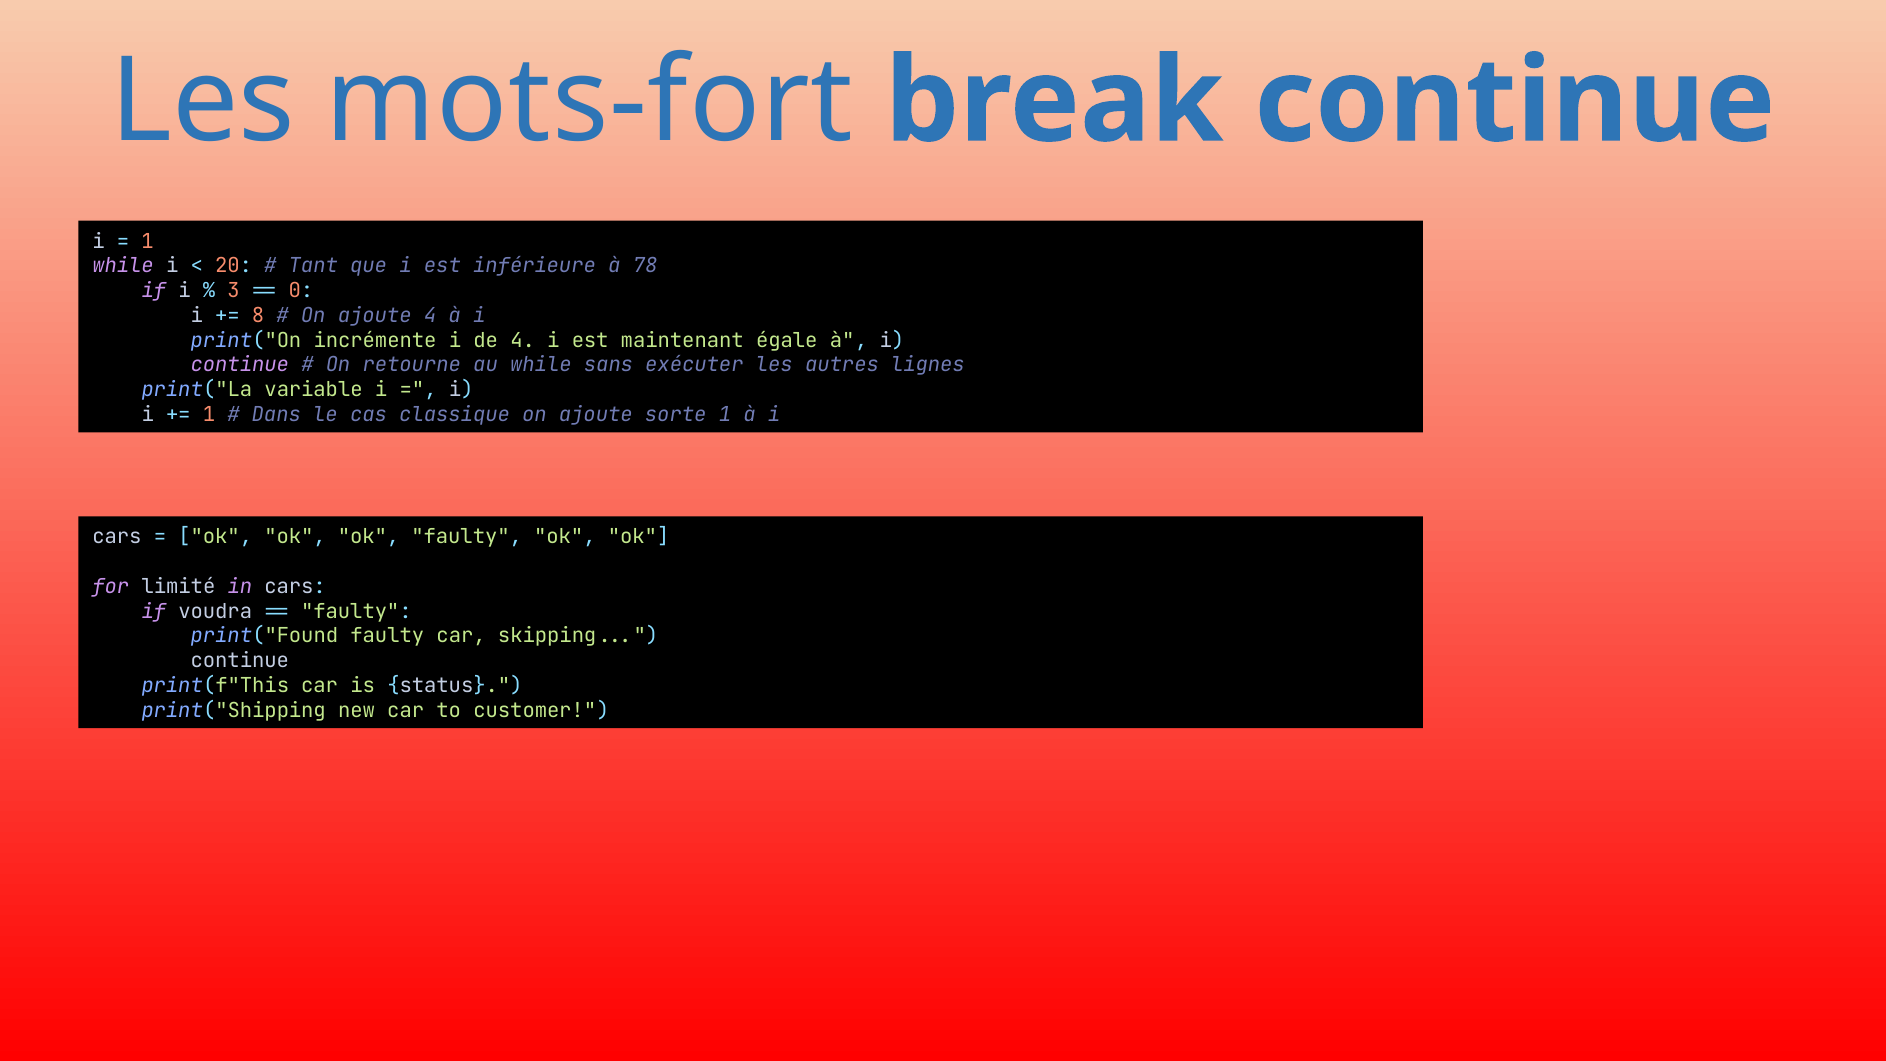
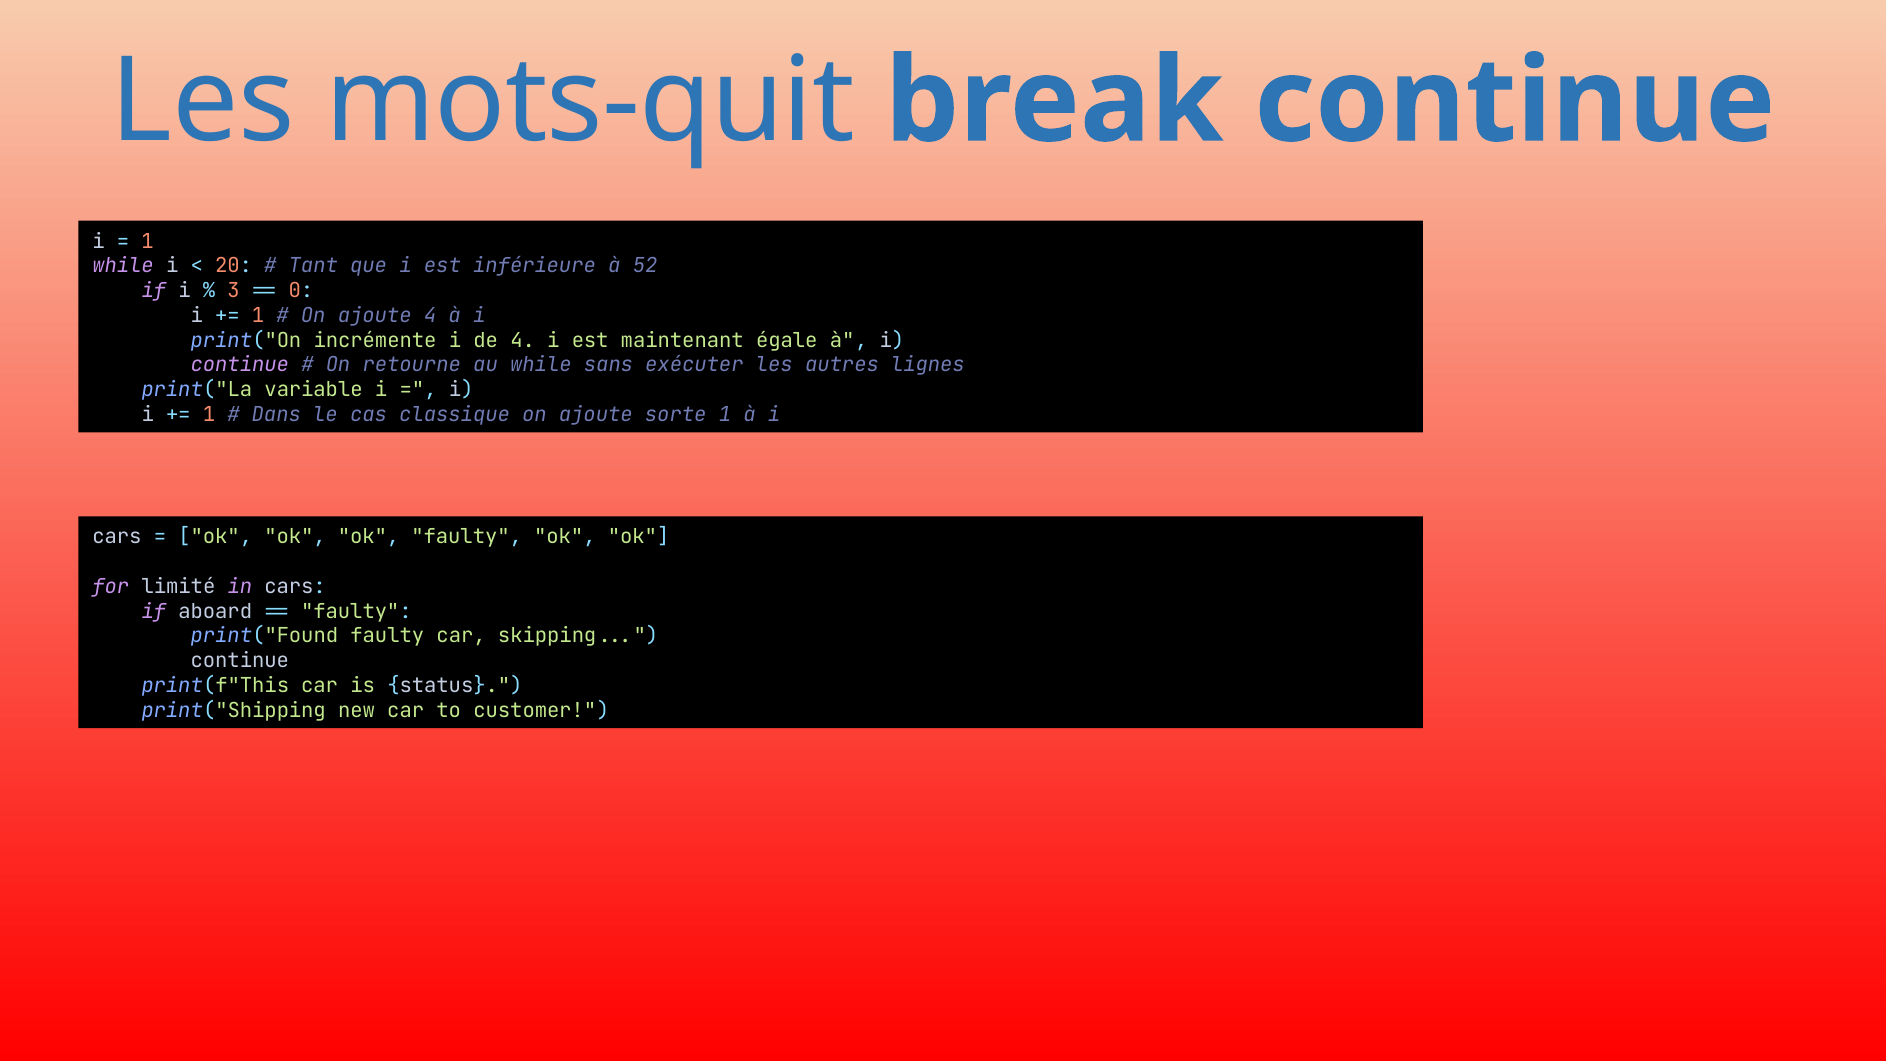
mots-fort: mots-fort -> mots-quit (590, 102)
78: 78 -> 52 (645, 266)
8: 8 -> 1 (258, 316)
voudra: voudra -> aboard (215, 611)
